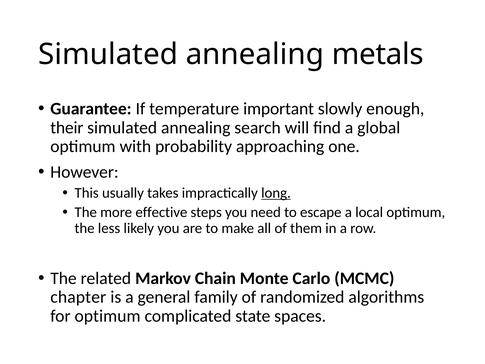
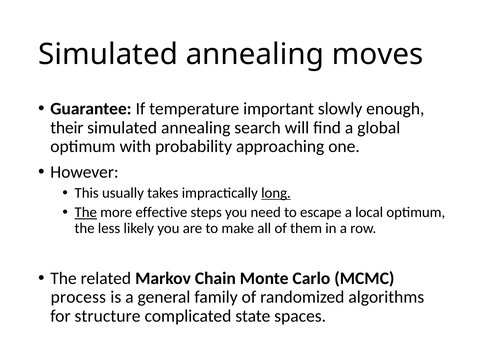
metals: metals -> moves (378, 54)
The underline: none -> present (86, 212)
chapter: chapter -> process (78, 297)
for optimum: optimum -> structure (108, 316)
